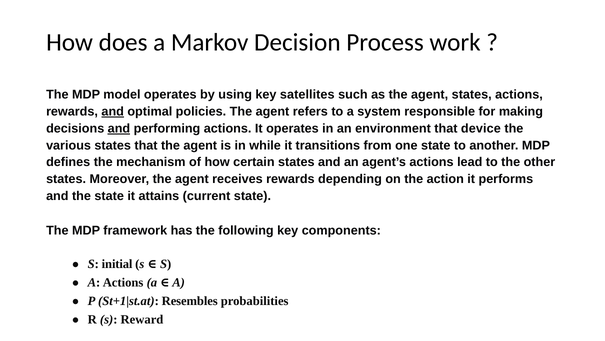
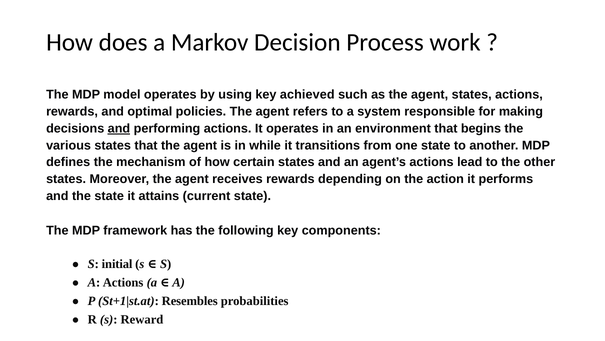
satellites: satellites -> achieved (307, 95)
and underline: present -> none (113, 111)
device: device -> begins (481, 128)
